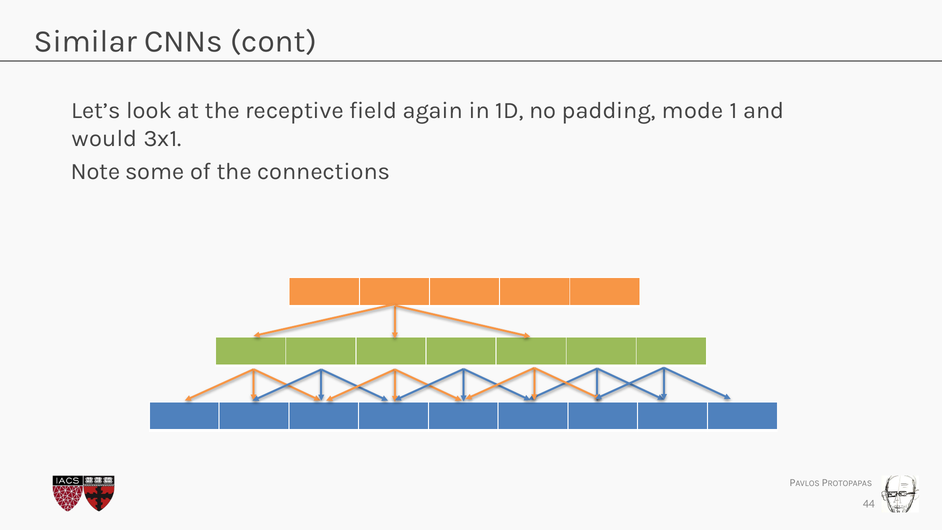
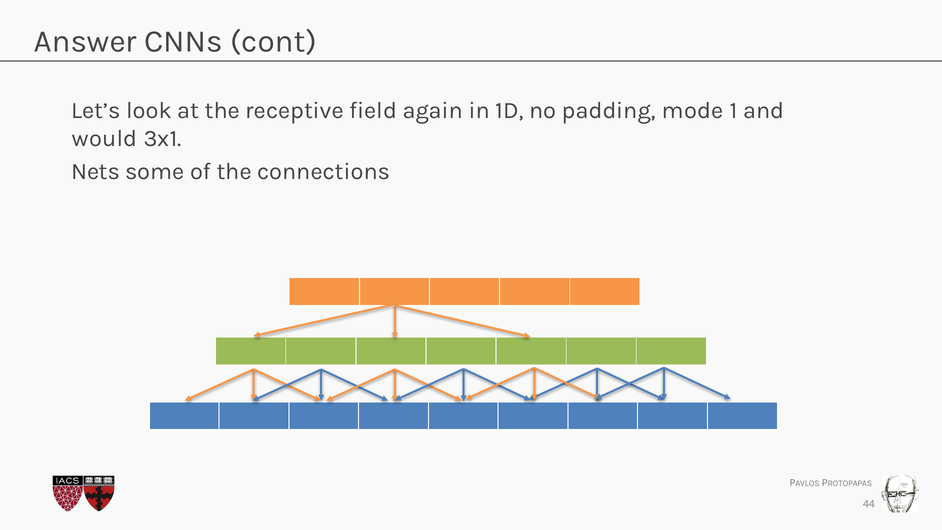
Similar: Similar -> Answer (85, 41)
Note: Note -> Nets (96, 171)
